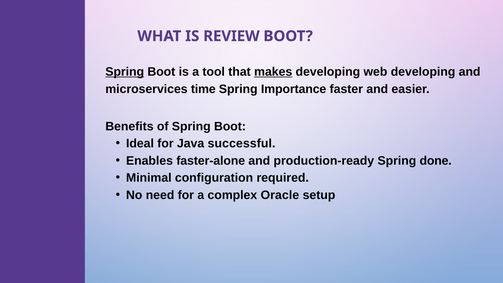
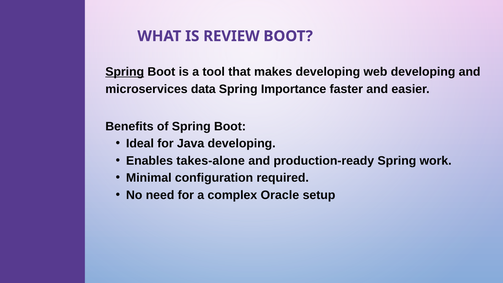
makes underline: present -> none (273, 72)
time: time -> data (203, 89)
Java successful: successful -> developing (242, 144)
faster-alone: faster-alone -> takes-alone (211, 161)
done: done -> work (436, 161)
